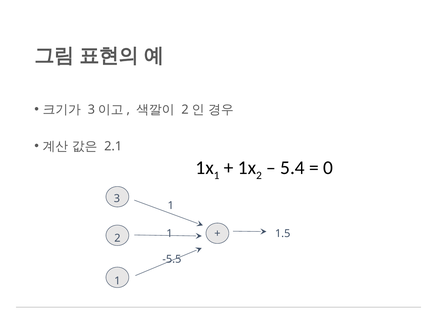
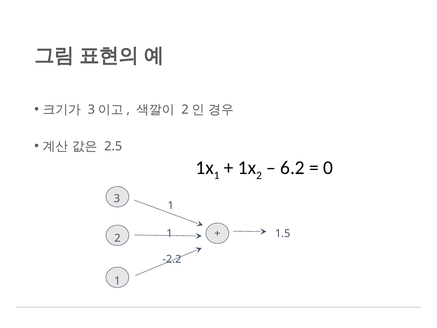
2.1: 2.1 -> 2.5 (113, 146)
5.4: 5.4 -> 6.2 (293, 168)
-5.5: -5.5 -> -2.2 (172, 259)
